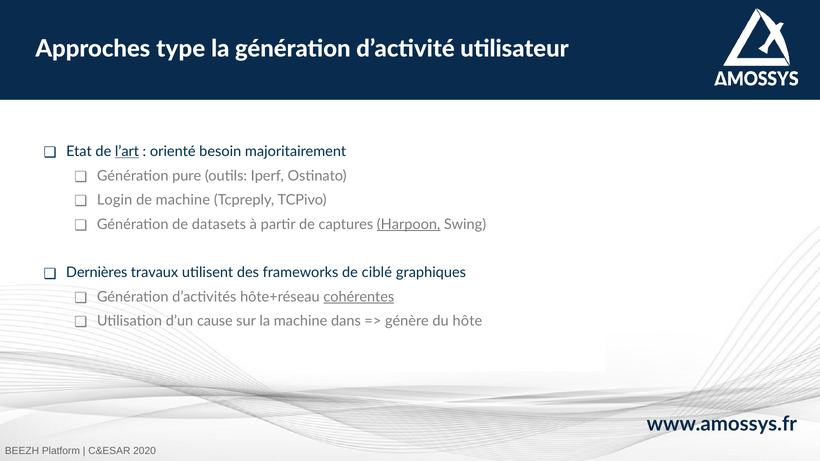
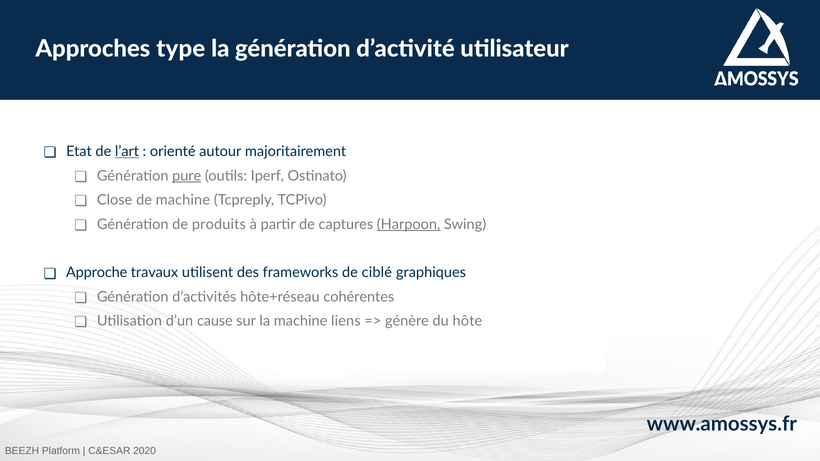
besoin: besoin -> autour (220, 152)
pure underline: none -> present (187, 176)
Login: Login -> Close (115, 200)
datasets: datasets -> produits (219, 224)
Dernières: Dernières -> Approche (97, 273)
cohérentes underline: present -> none (359, 297)
dans: dans -> liens (346, 321)
